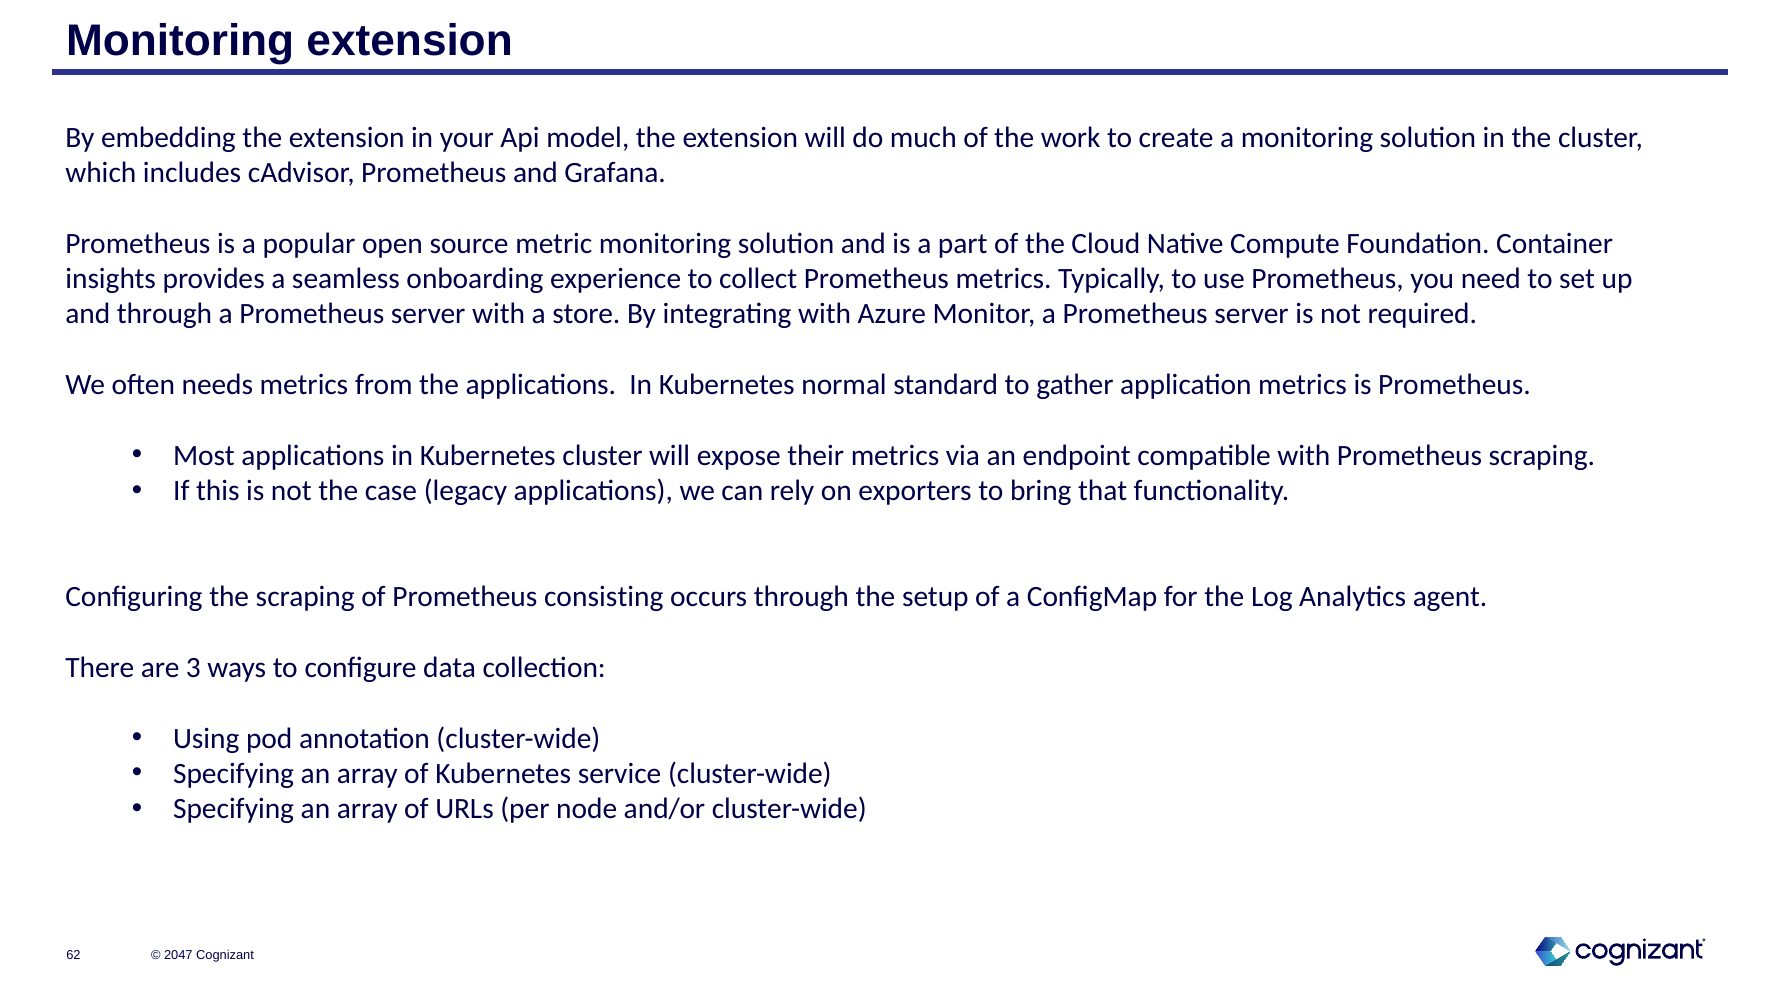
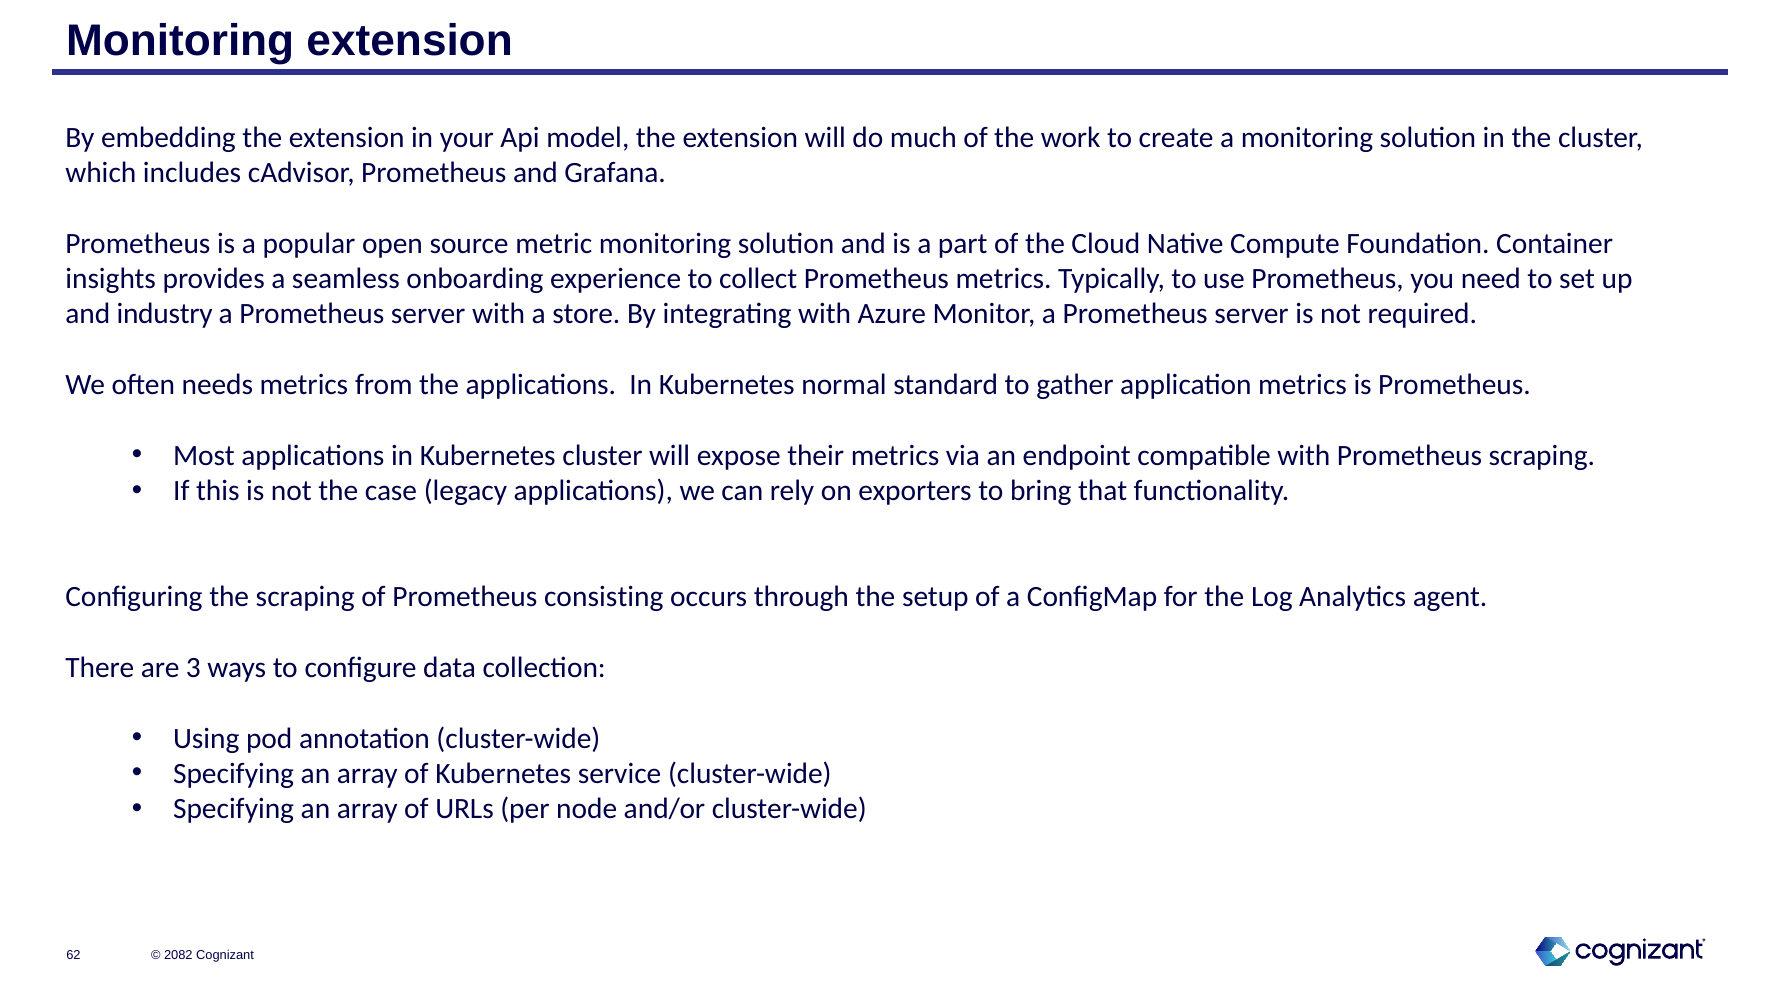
and through: through -> industry (165, 314)
2047: 2047 -> 2082 (178, 954)
